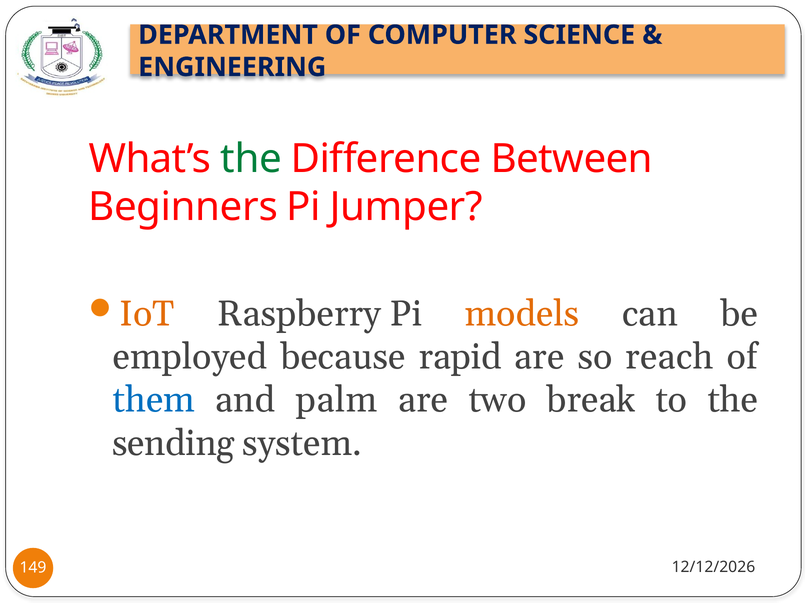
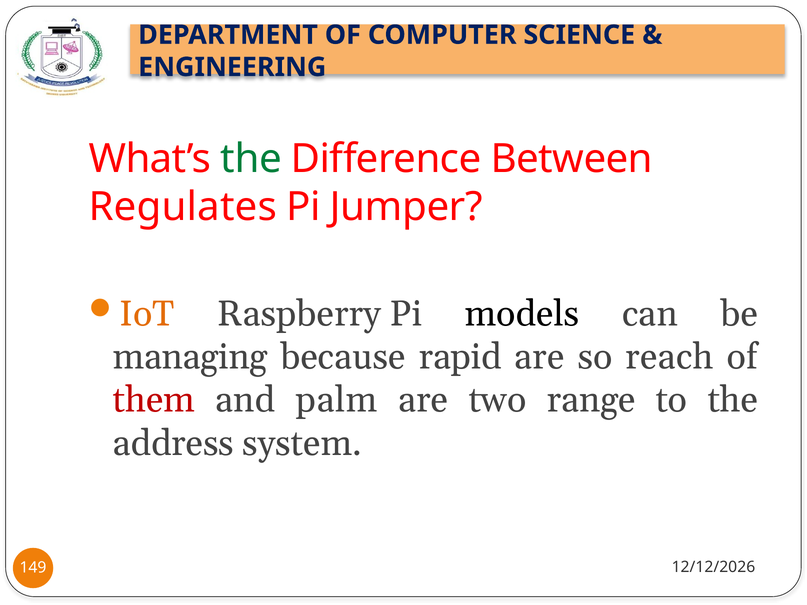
Beginners: Beginners -> Regulates (183, 207)
models colour: orange -> black (522, 314)
employed: employed -> managing (190, 357)
them colour: blue -> red (154, 400)
break: break -> range (591, 400)
sending: sending -> address (173, 443)
